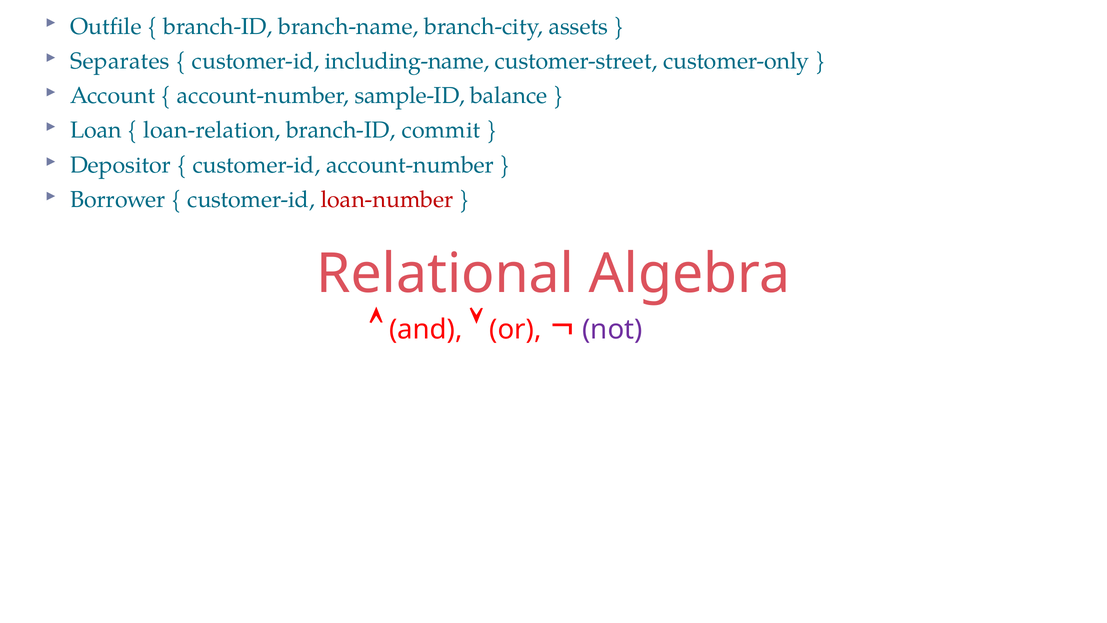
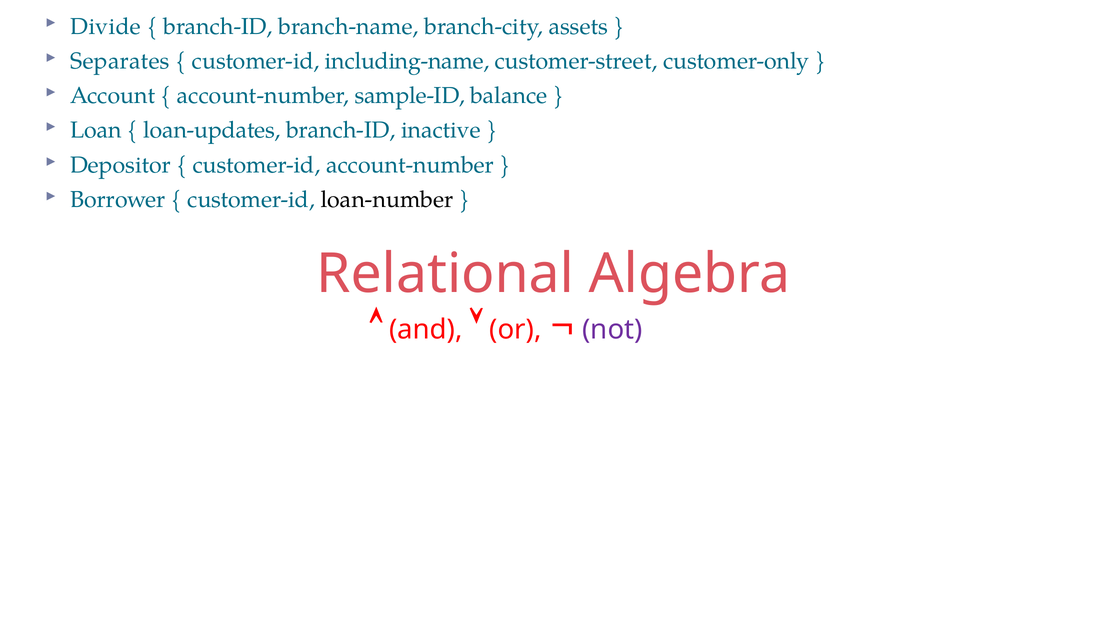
Outfile: Outfile -> Divide (106, 26)
loan-relation: loan-relation -> loan-updates (212, 130)
commit: commit -> inactive (441, 130)
loan-number colour: red -> black (387, 200)
